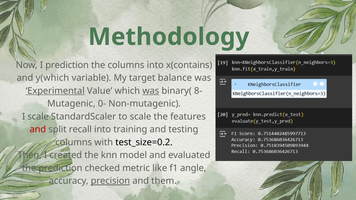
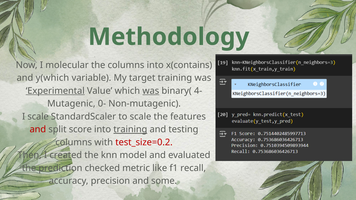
I prediction: prediction -> molecular (67, 65)
target balance: balance -> training (175, 78)
8-: 8- -> 4- (198, 91)
recall: recall -> score (80, 130)
training underline: none -> present (130, 130)
test_size=0.2 colour: black -> red (144, 142)
angle: angle -> recall (193, 168)
precision underline: present -> none (110, 181)
them: them -> some (164, 181)
